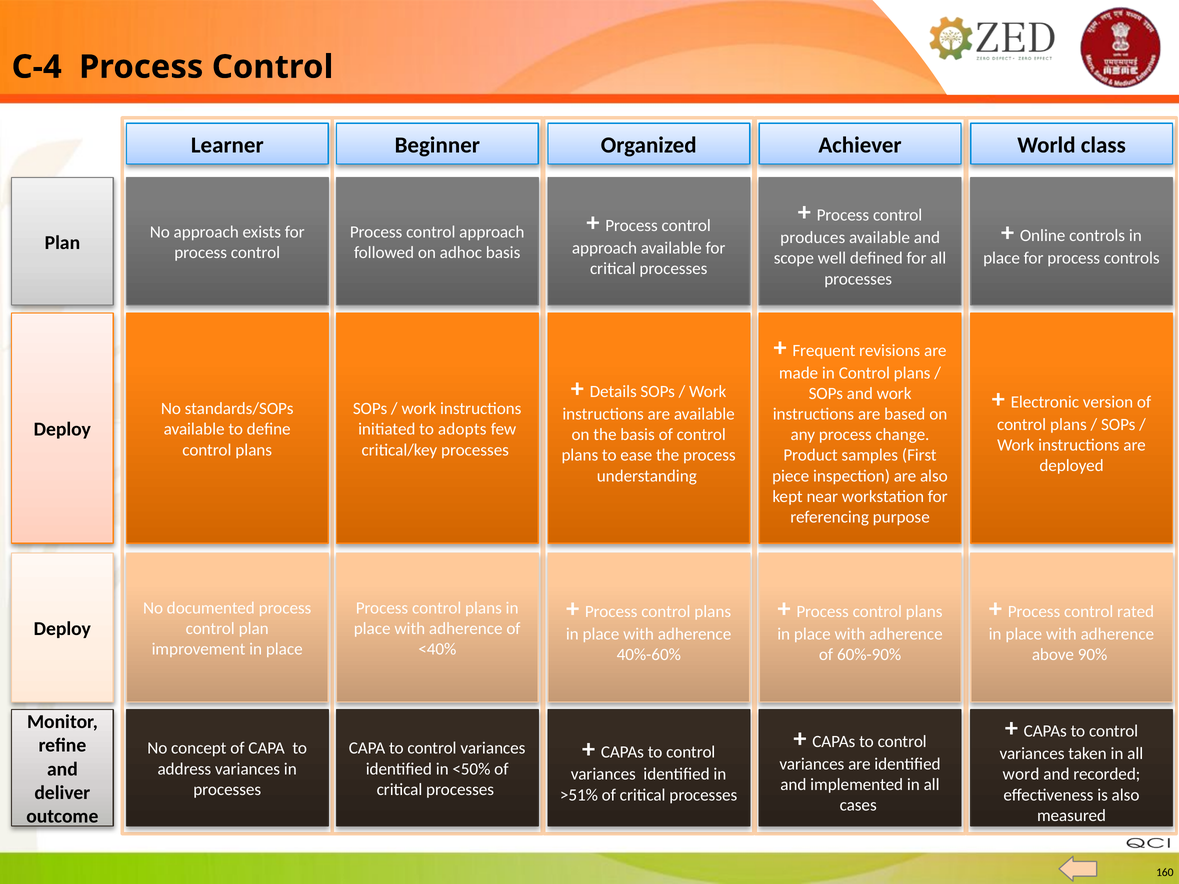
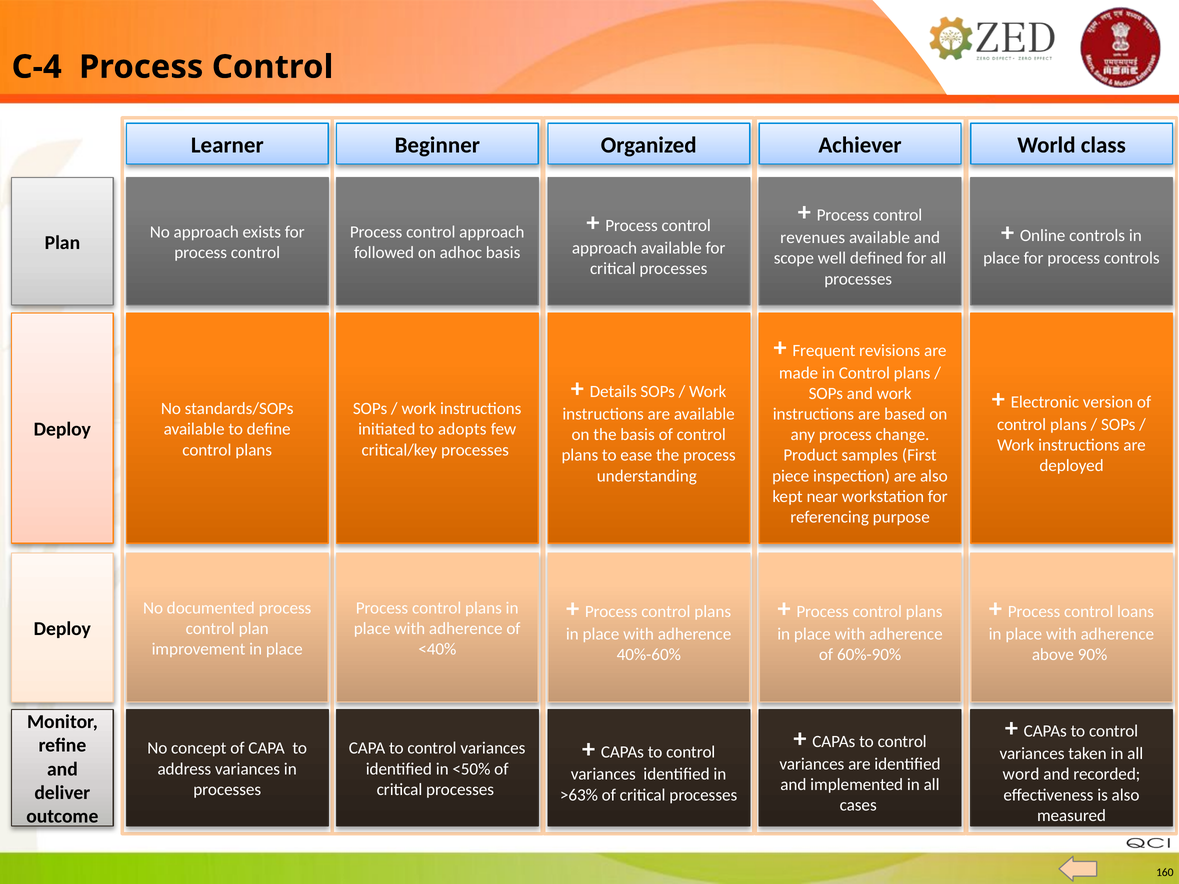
produces: produces -> revenues (813, 238)
rated: rated -> loans (1136, 612)
>51%: >51% -> >63% (579, 795)
